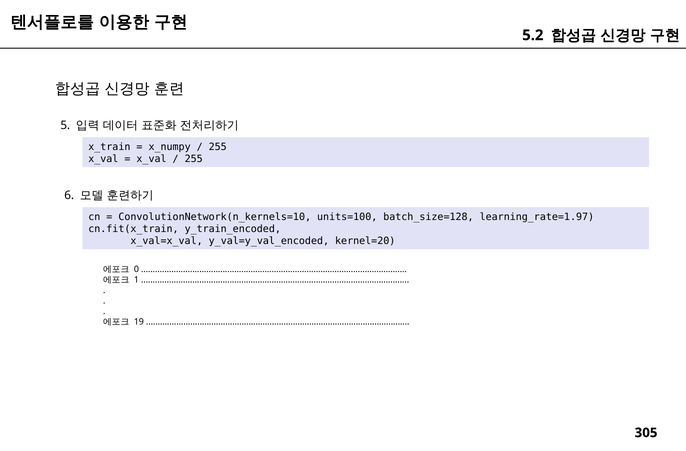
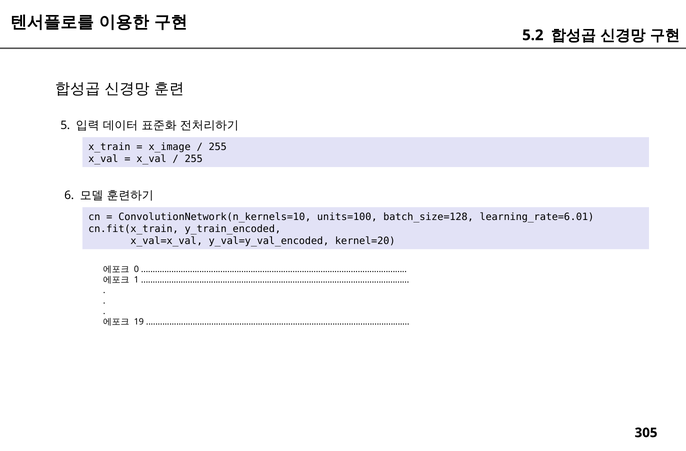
x_numpy: x_numpy -> x_image (170, 147)
learning_rate=1.97: learning_rate=1.97 -> learning_rate=6.01 (537, 217)
